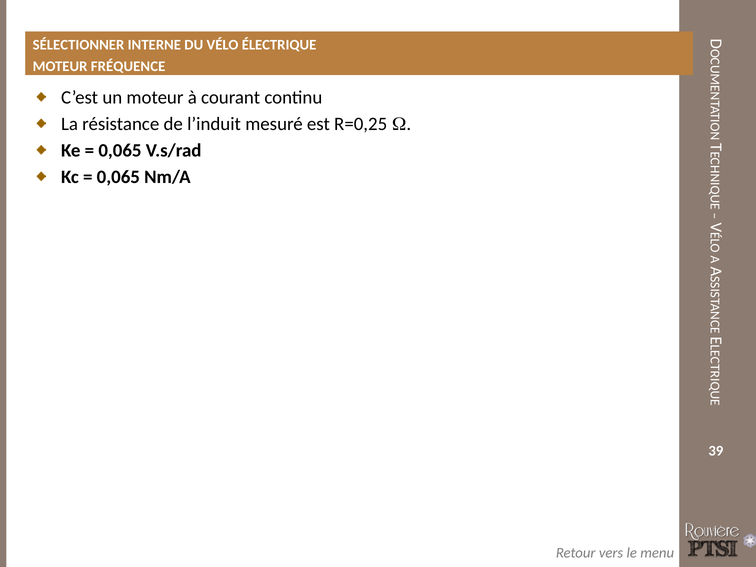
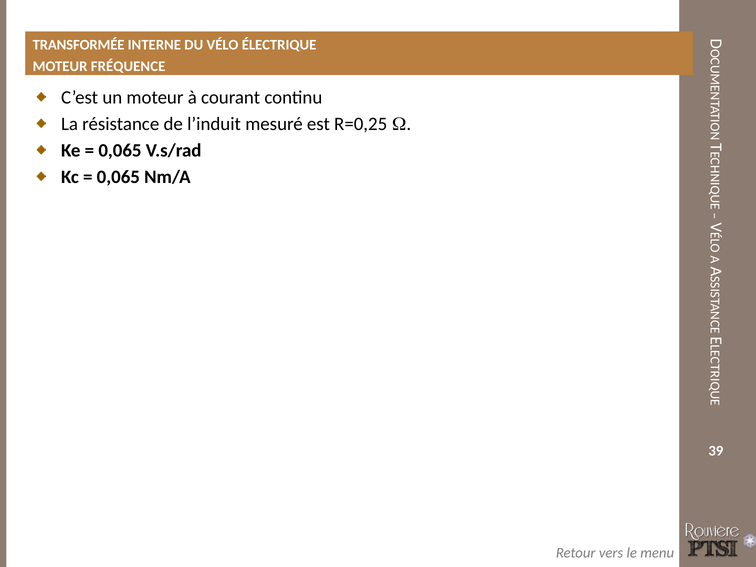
SÉLECTIONNER: SÉLECTIONNER -> TRANSFORMÉE (79, 45)
